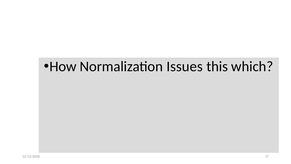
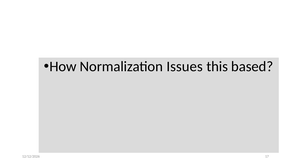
which: which -> based (252, 66)
